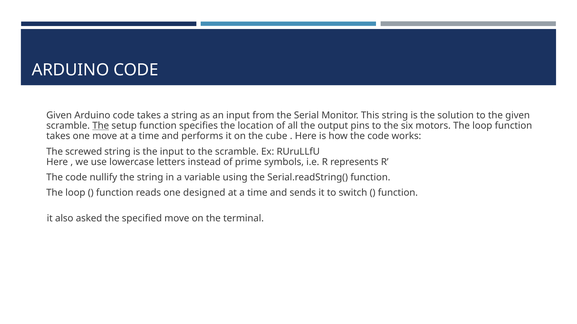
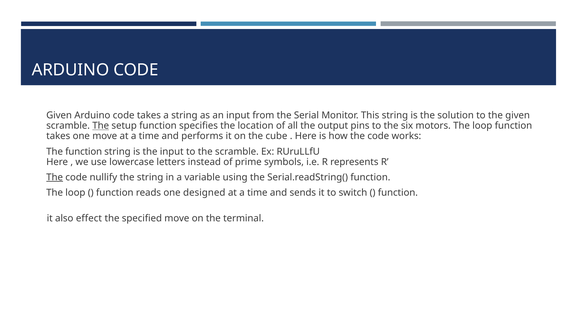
The screwed: screwed -> function (84, 152)
The underline: none -> present (55, 178)
asked: asked -> effect (89, 219)
